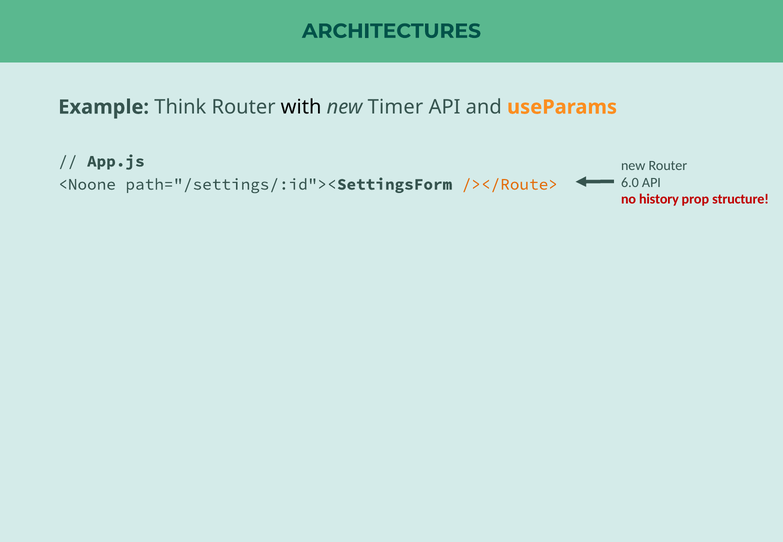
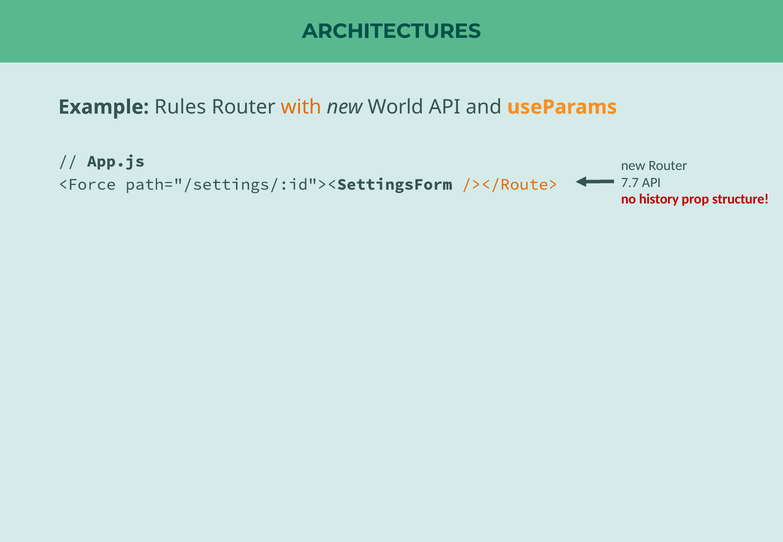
Think: Think -> Rules (180, 107)
with colour: black -> orange (301, 107)
Timer: Timer -> World (396, 107)
6.0: 6.0 -> 7.7 (630, 182)
<Noone: <Noone -> <Force (87, 184)
